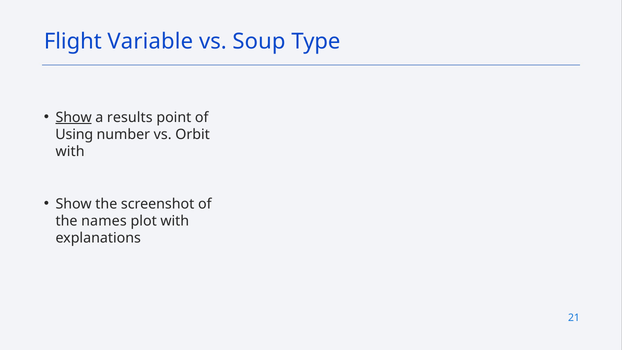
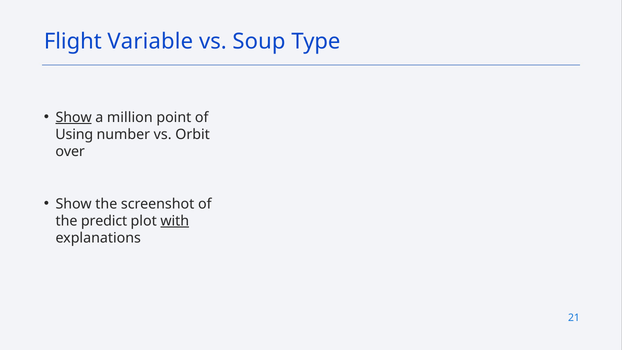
results: results -> million (130, 117)
with: with -> over (70, 152)
names: names -> predict (104, 221)
with underline: none -> present (175, 221)
